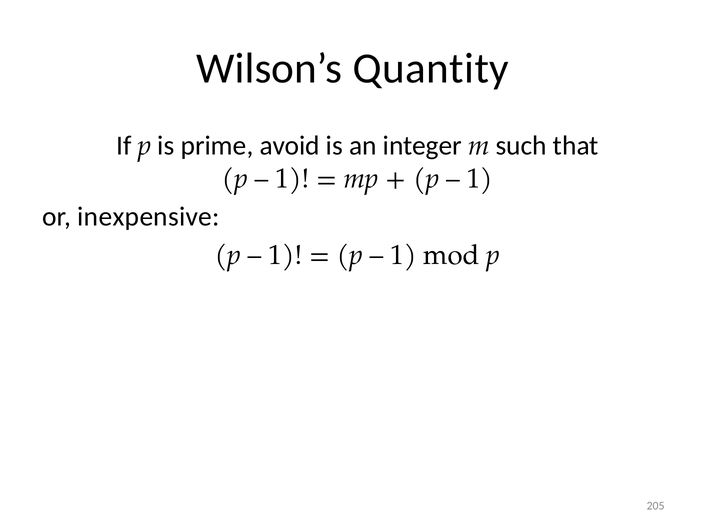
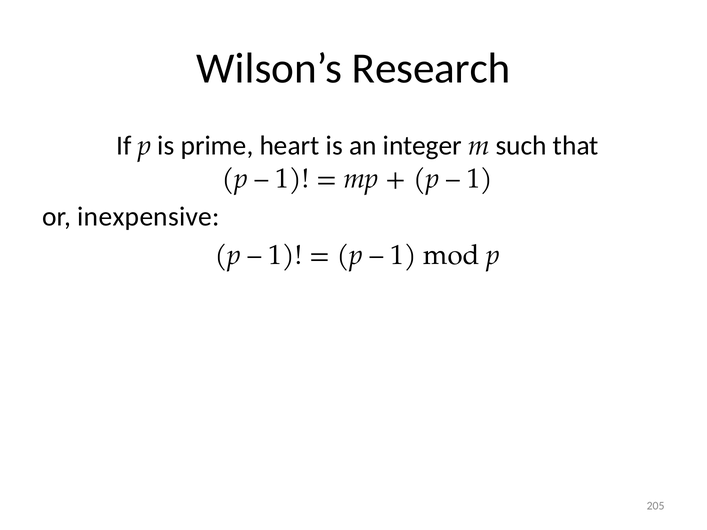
Quantity: Quantity -> Research (431, 68)
avoid: avoid -> heart (290, 146)
